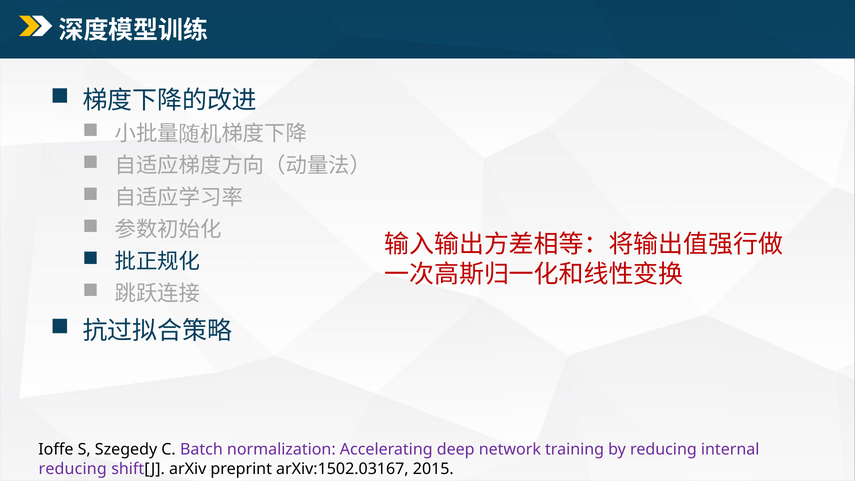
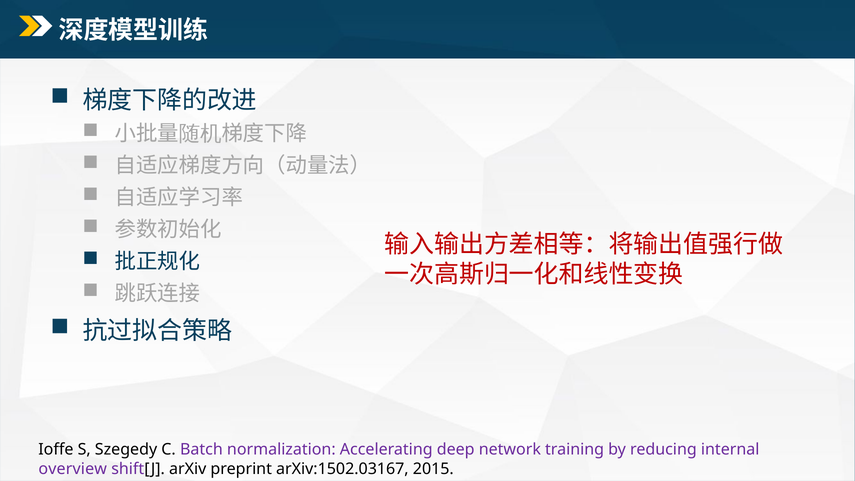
reducing: reducing -> overview (73, 469)
